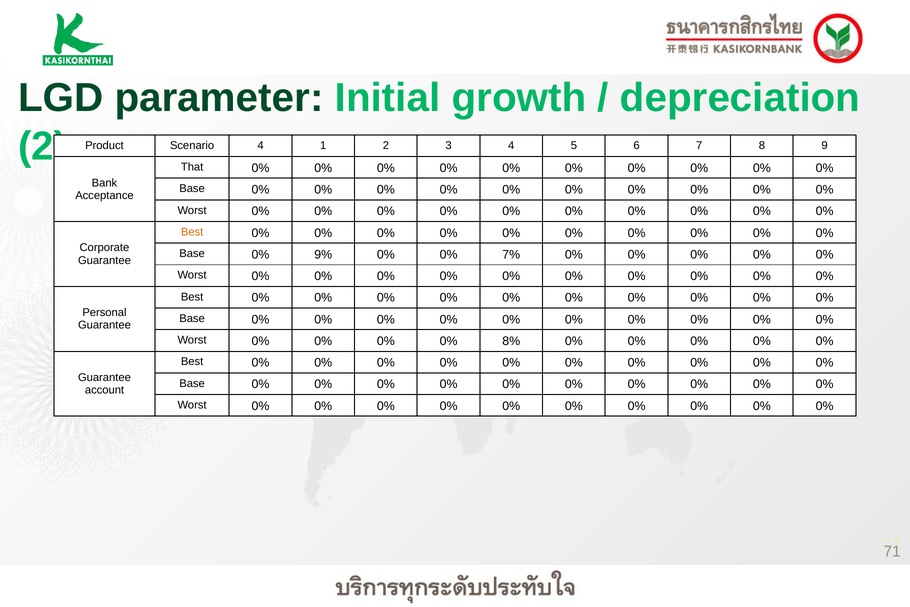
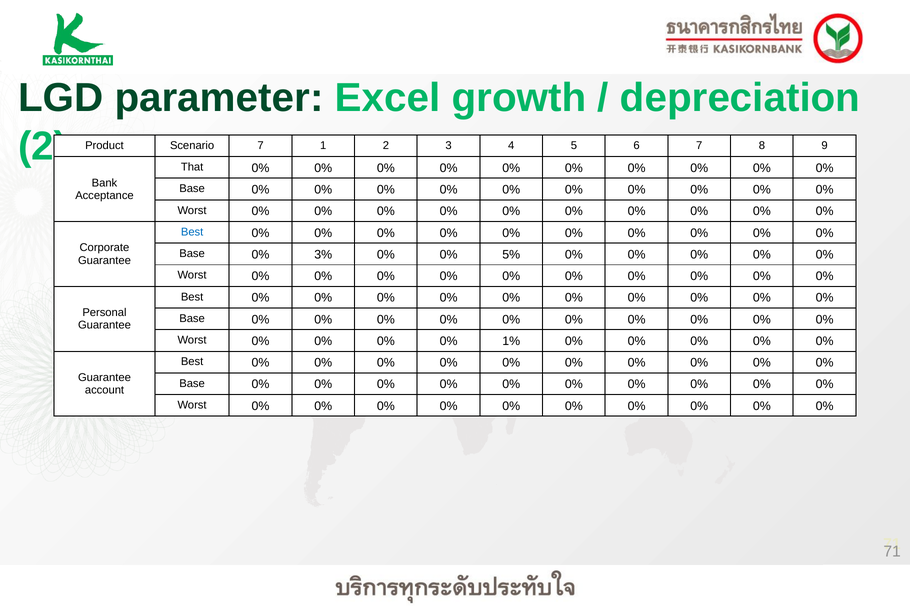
Initial: Initial -> Excel (388, 98)
Scenario 4: 4 -> 7 (261, 145)
Best colour: orange -> blue (192, 232)
9%: 9% -> 3% (323, 254)
7%: 7% -> 5% (511, 254)
8%: 8% -> 1% (511, 341)
